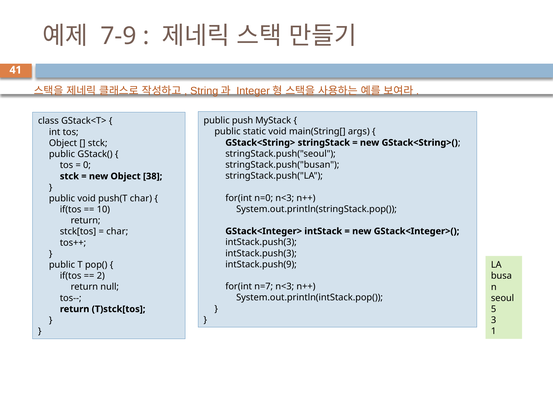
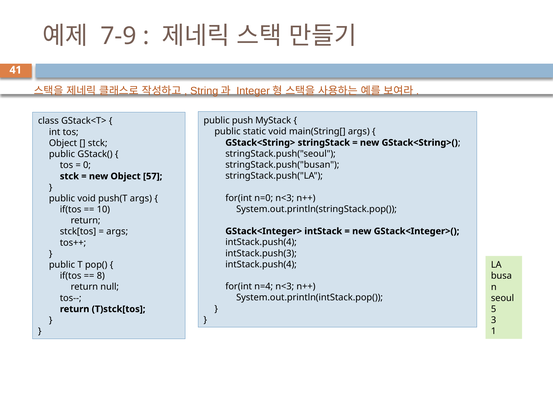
38: 38 -> 57 (153, 176)
push(T char: char -> args (141, 198)
char: char -> args (117, 231)
intStack.push(3: intStack.push(3 -> intStack.push(4 (261, 242)
intStack.push(9: intStack.push(9 -> intStack.push(4 (261, 264)
2: 2 -> 8 (101, 276)
n=7: n=7 -> n=4 (264, 286)
